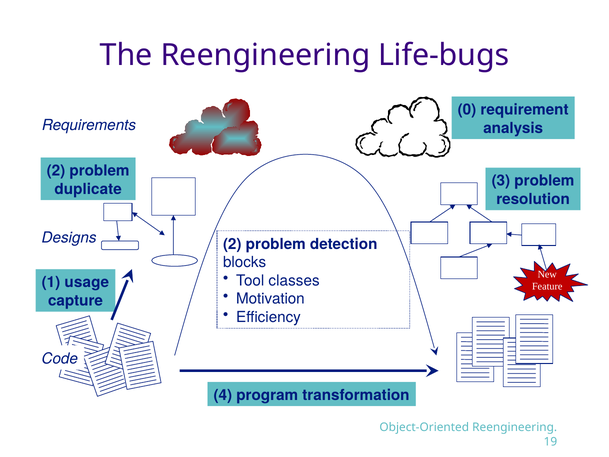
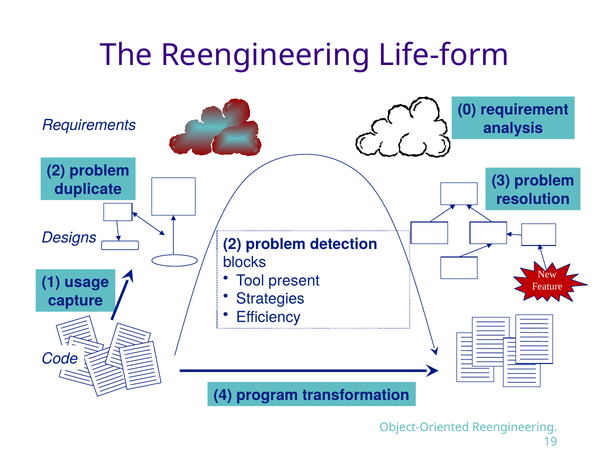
Life-bugs: Life-bugs -> Life-form (444, 55)
classes: classes -> present (294, 280)
Motivation: Motivation -> Strategies (270, 299)
